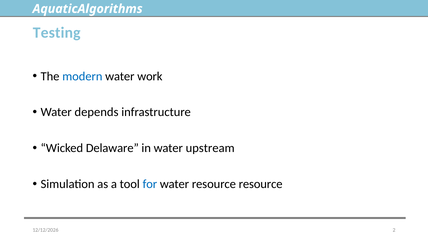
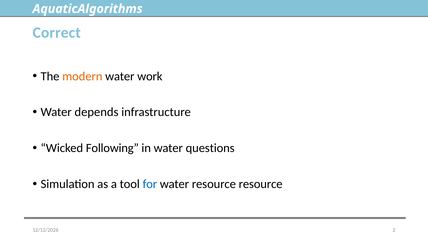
Testing: Testing -> Correct (57, 33)
modern colour: blue -> orange (82, 76)
Delaware: Delaware -> Following (112, 148)
upstream: upstream -> questions (210, 148)
